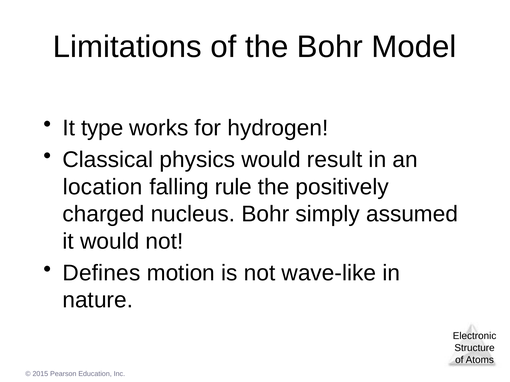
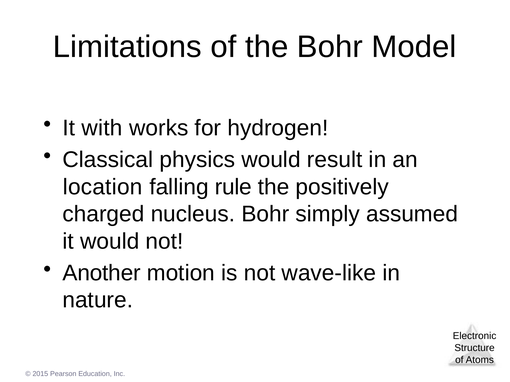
type: type -> with (102, 128)
Defines: Defines -> Another (102, 273)
